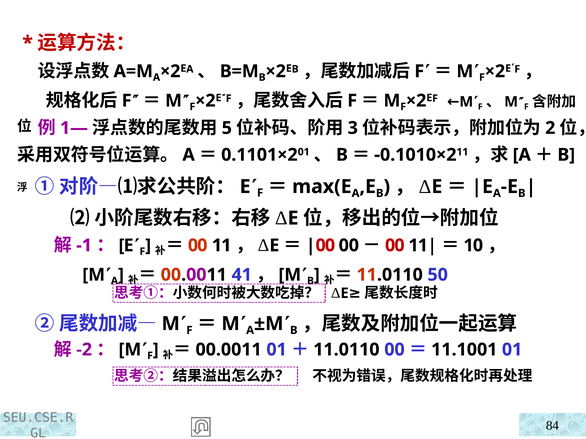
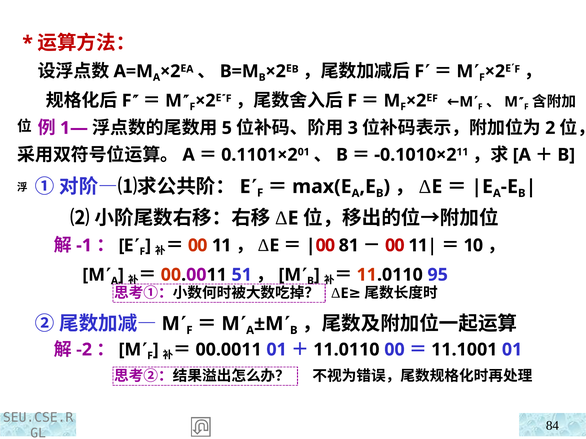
00: 00 -> 81 (349, 246)
41: 41 -> 51 (242, 275)
50: 50 -> 95 (438, 275)
